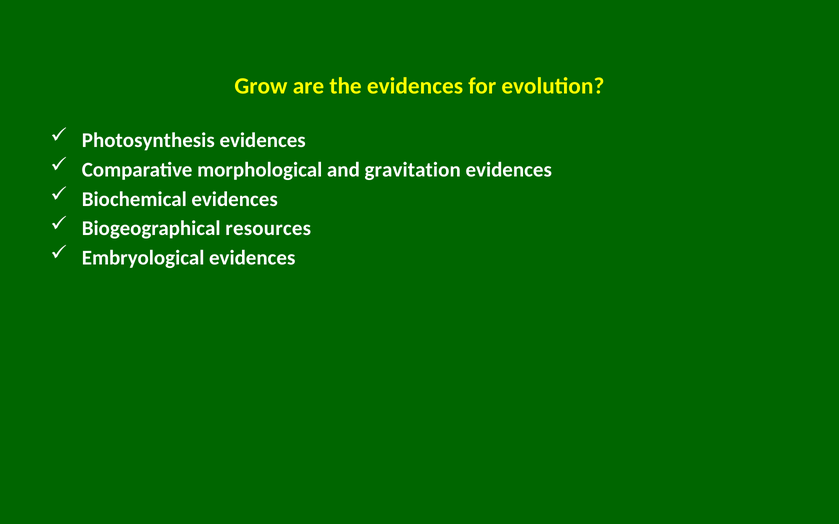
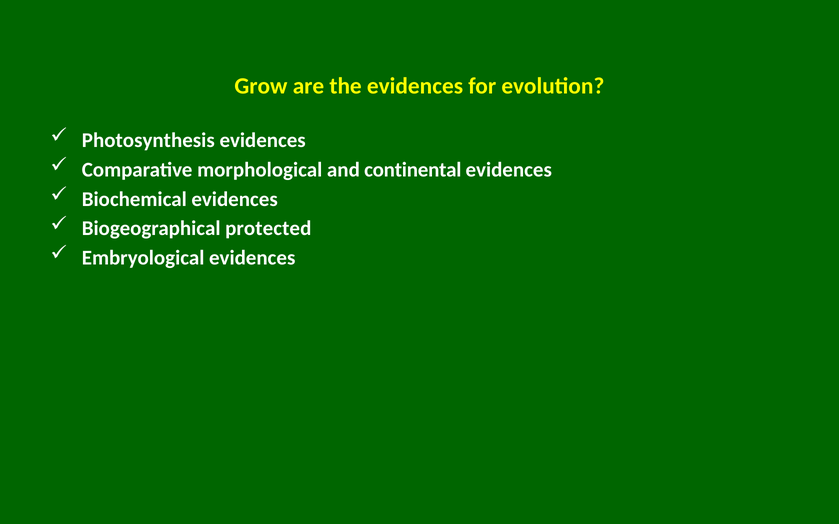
gravitation: gravitation -> continental (413, 170)
resources: resources -> protected (268, 229)
